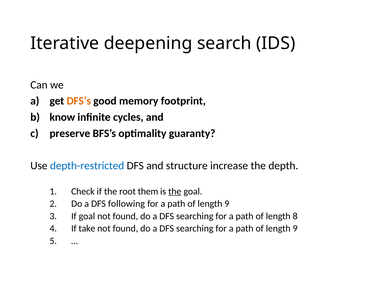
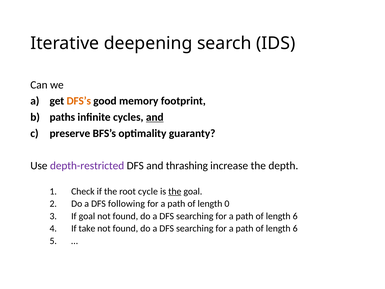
know: know -> paths (62, 117)
and underline: none -> present (155, 117)
depth-restricted colour: blue -> purple (87, 165)
structure: structure -> thrashing (187, 165)
them: them -> cycle (148, 191)
9: 9 -> 0 (227, 204)
8: 8 -> 6 (295, 216)
9: 9 -> 6 (295, 228)
